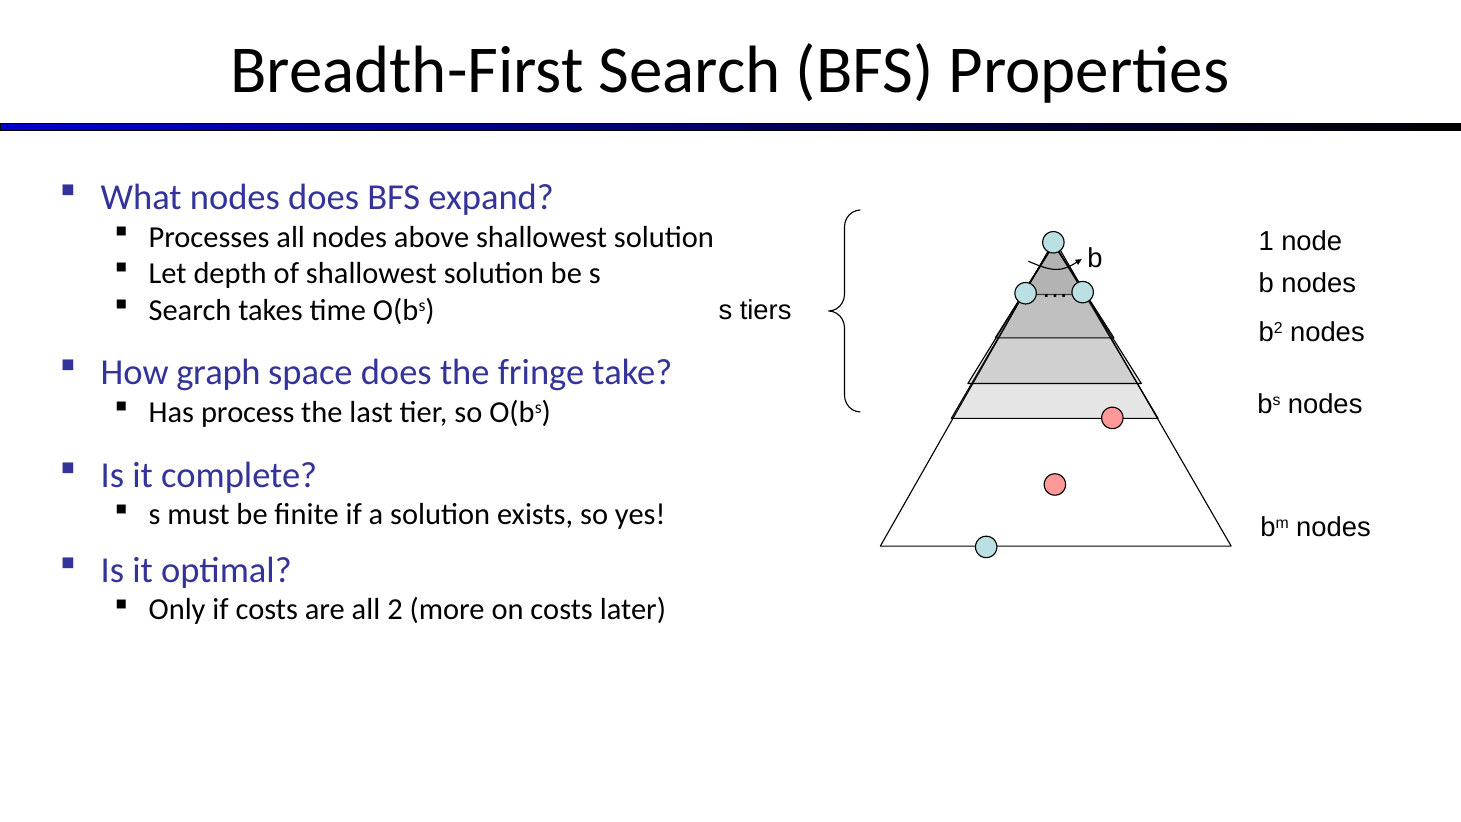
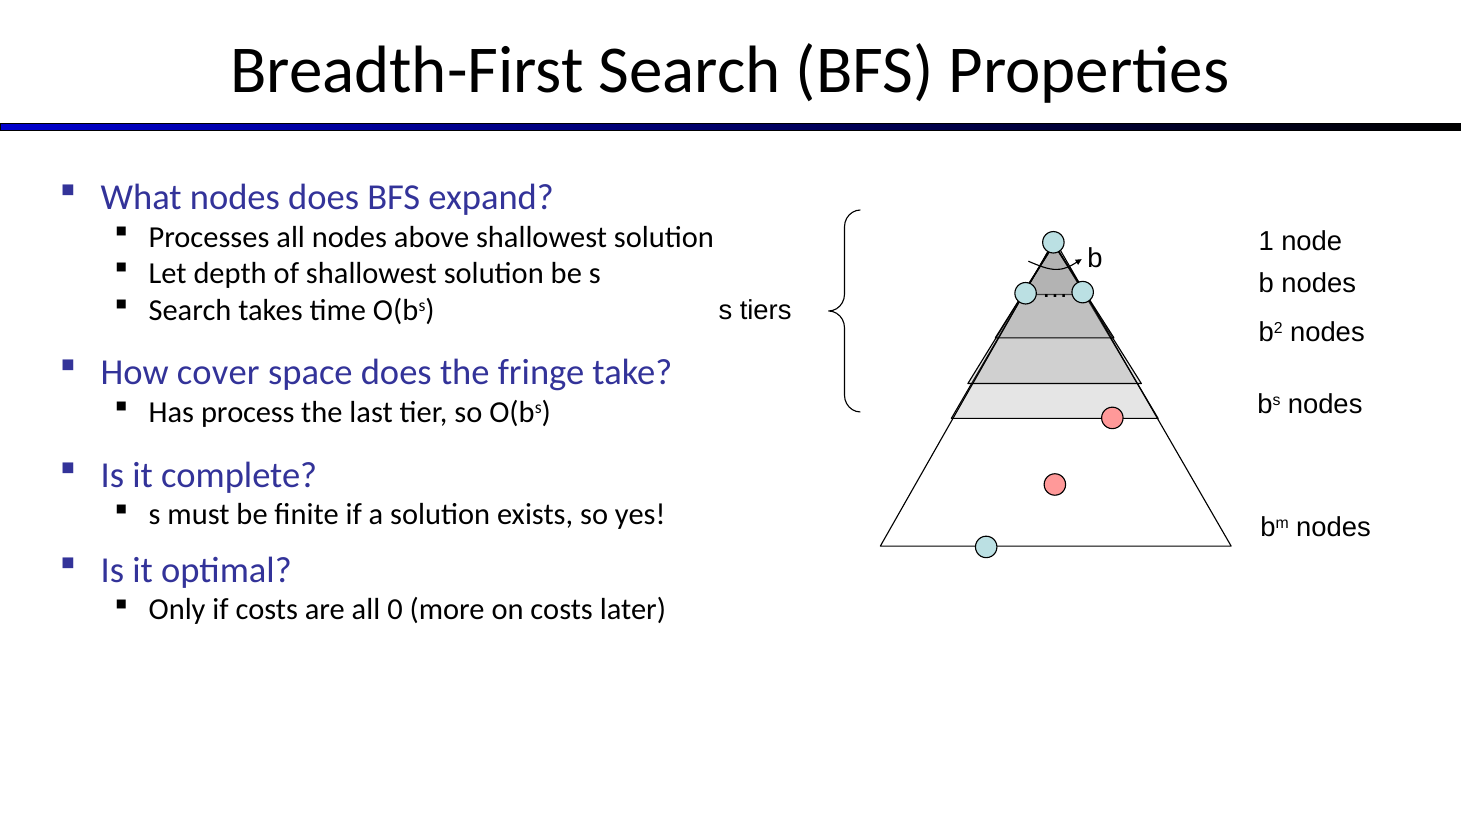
graph: graph -> cover (218, 373)
2: 2 -> 0 (395, 610)
